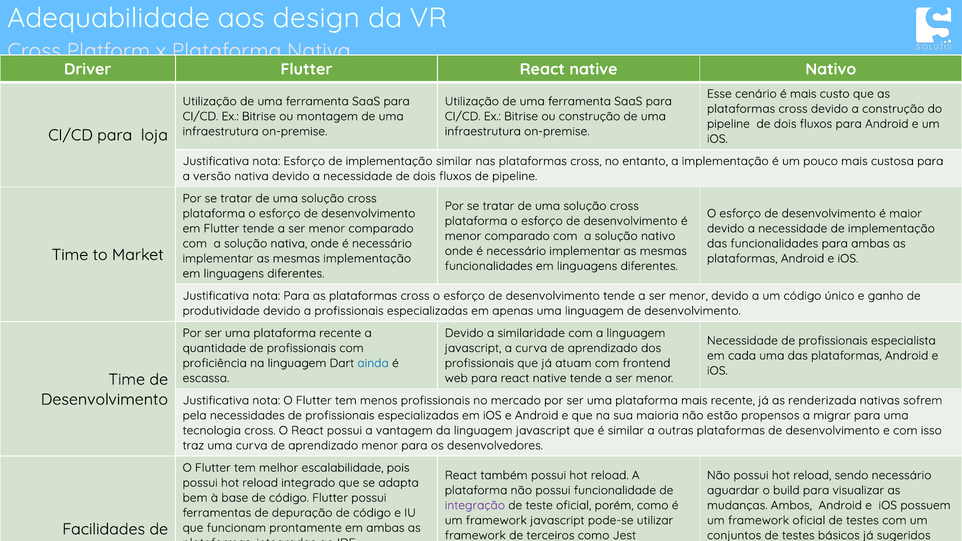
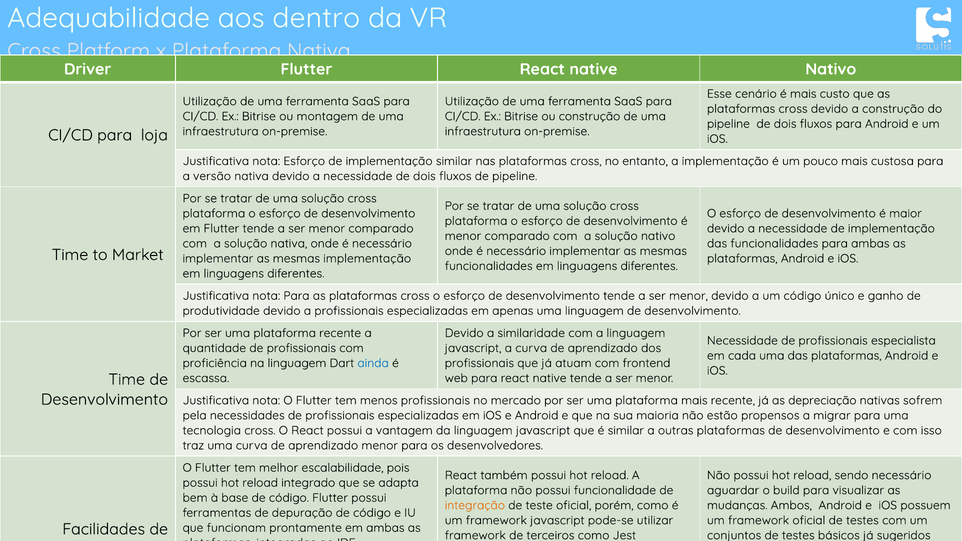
design: design -> dentro (316, 18)
renderizada: renderizada -> depreciação (822, 400)
integração colour: purple -> orange (475, 505)
